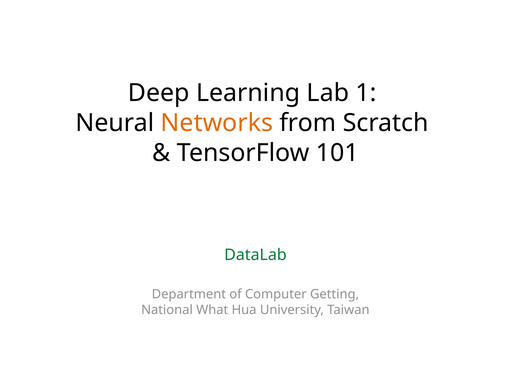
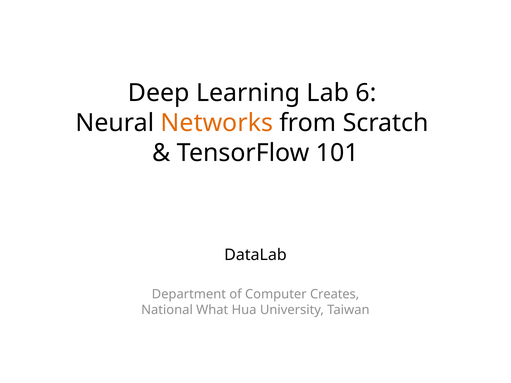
1: 1 -> 6 (366, 93)
DataLab colour: green -> black (255, 255)
Getting: Getting -> Creates (335, 295)
